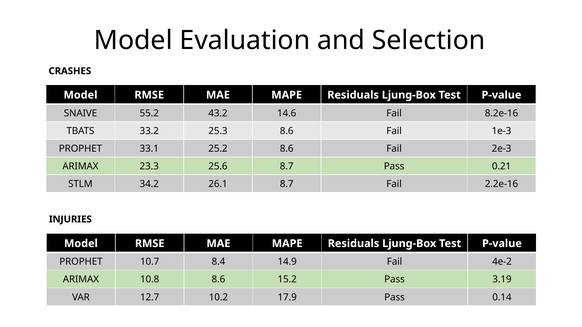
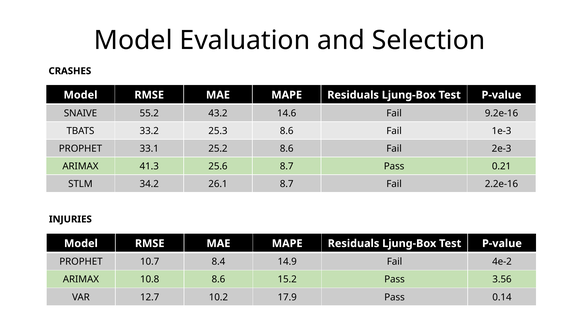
8.2e-16: 8.2e-16 -> 9.2e-16 (502, 113)
23.3: 23.3 -> 41.3 (149, 167)
3.19: 3.19 -> 3.56 (502, 280)
